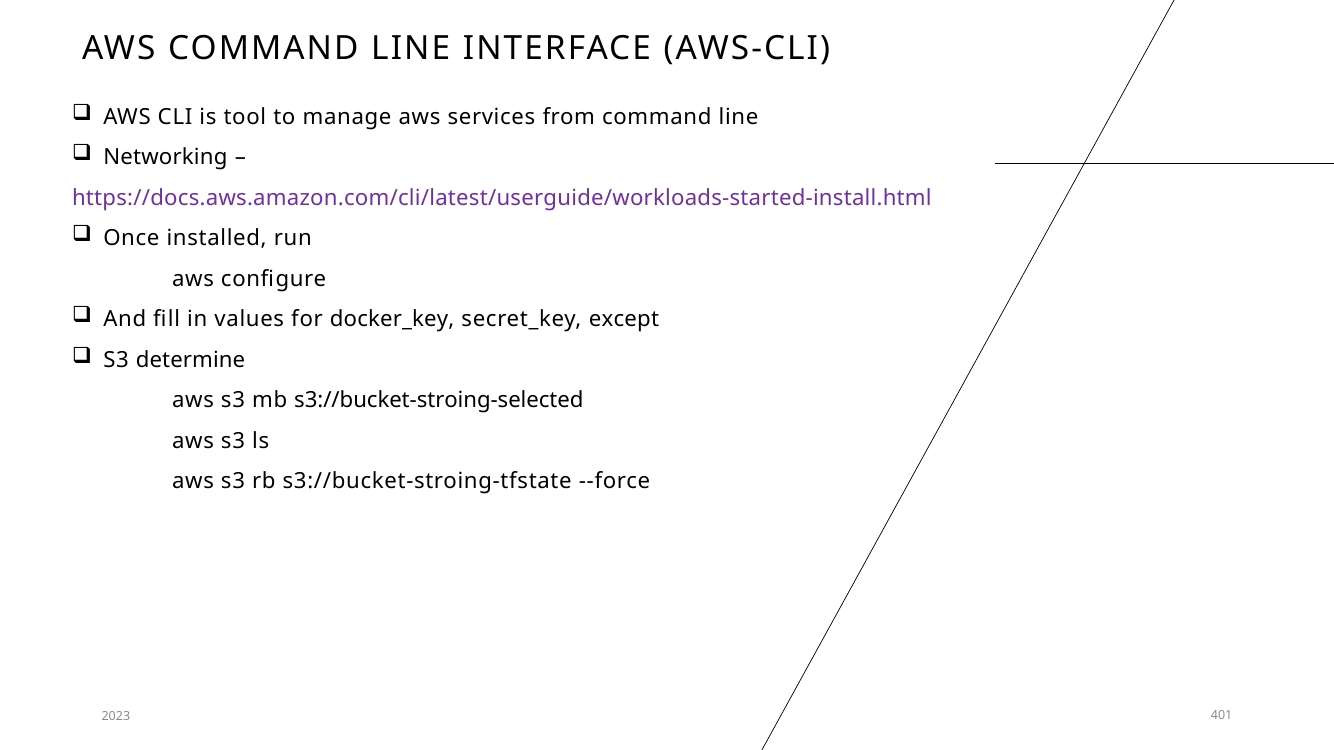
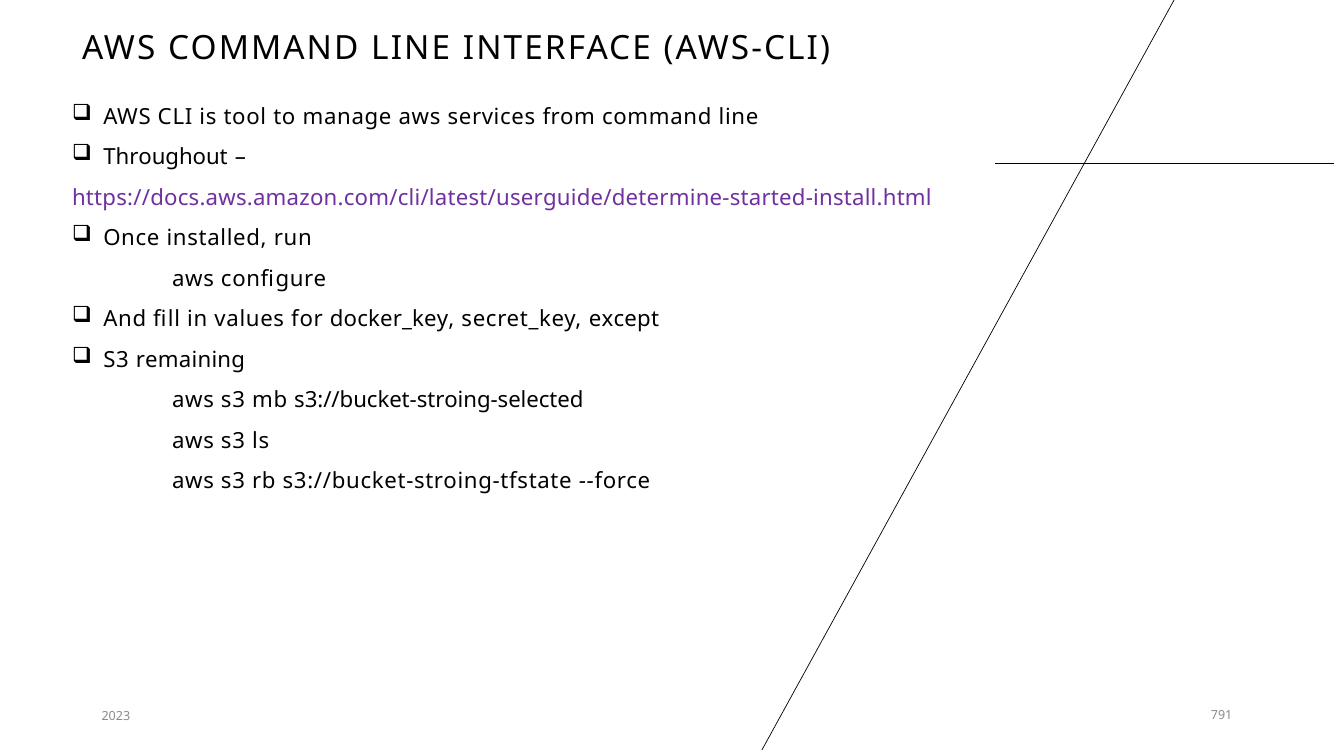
Networking: Networking -> Throughout (166, 157)
https://docs.aws.amazon.com/cli/latest/userguide/workloads-started-install.html: https://docs.aws.amazon.com/cli/latest/userguide/workloads-started-install.html -> https://docs.aws.amazon.com/cli/latest/userguide/determine-started-install.html (502, 198)
determine: determine -> remaining (190, 360)
401: 401 -> 791 (1222, 715)
